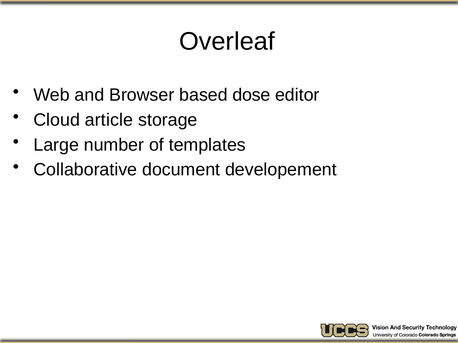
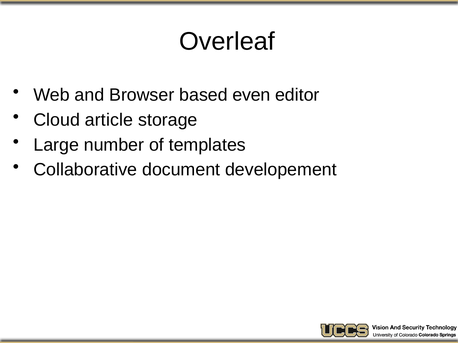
dose: dose -> even (251, 95)
